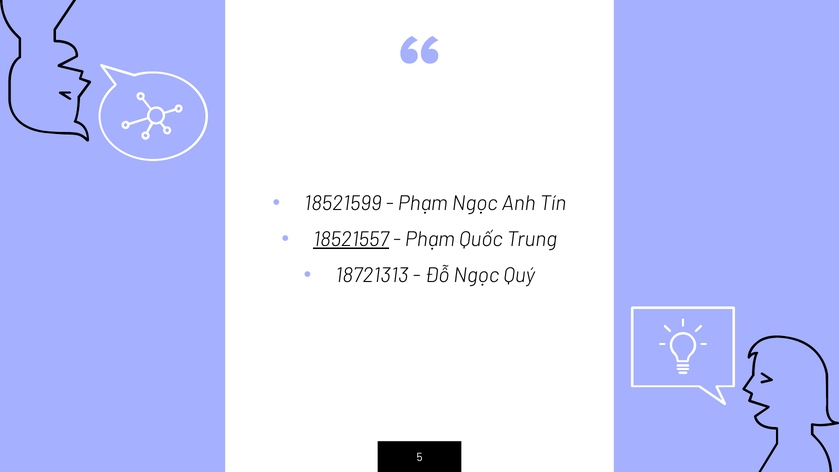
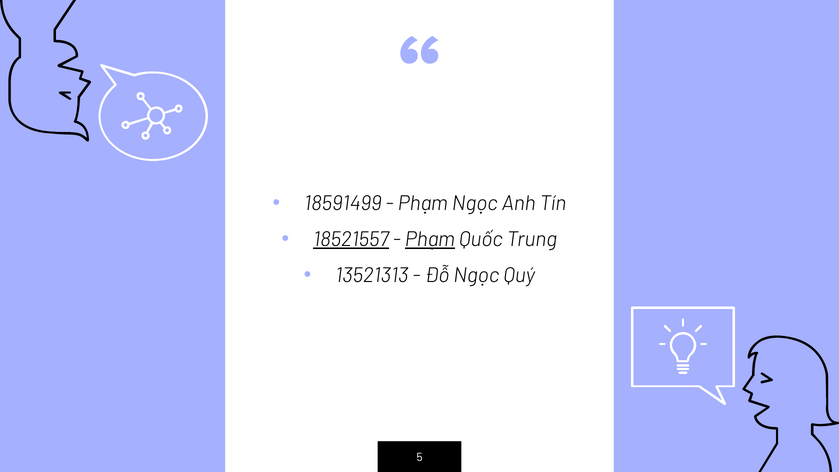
18521599: 18521599 -> 18591499 (343, 203)
Phạm underline: none -> present (430, 239)
18721313: 18721313 -> 13521313 (372, 275)
